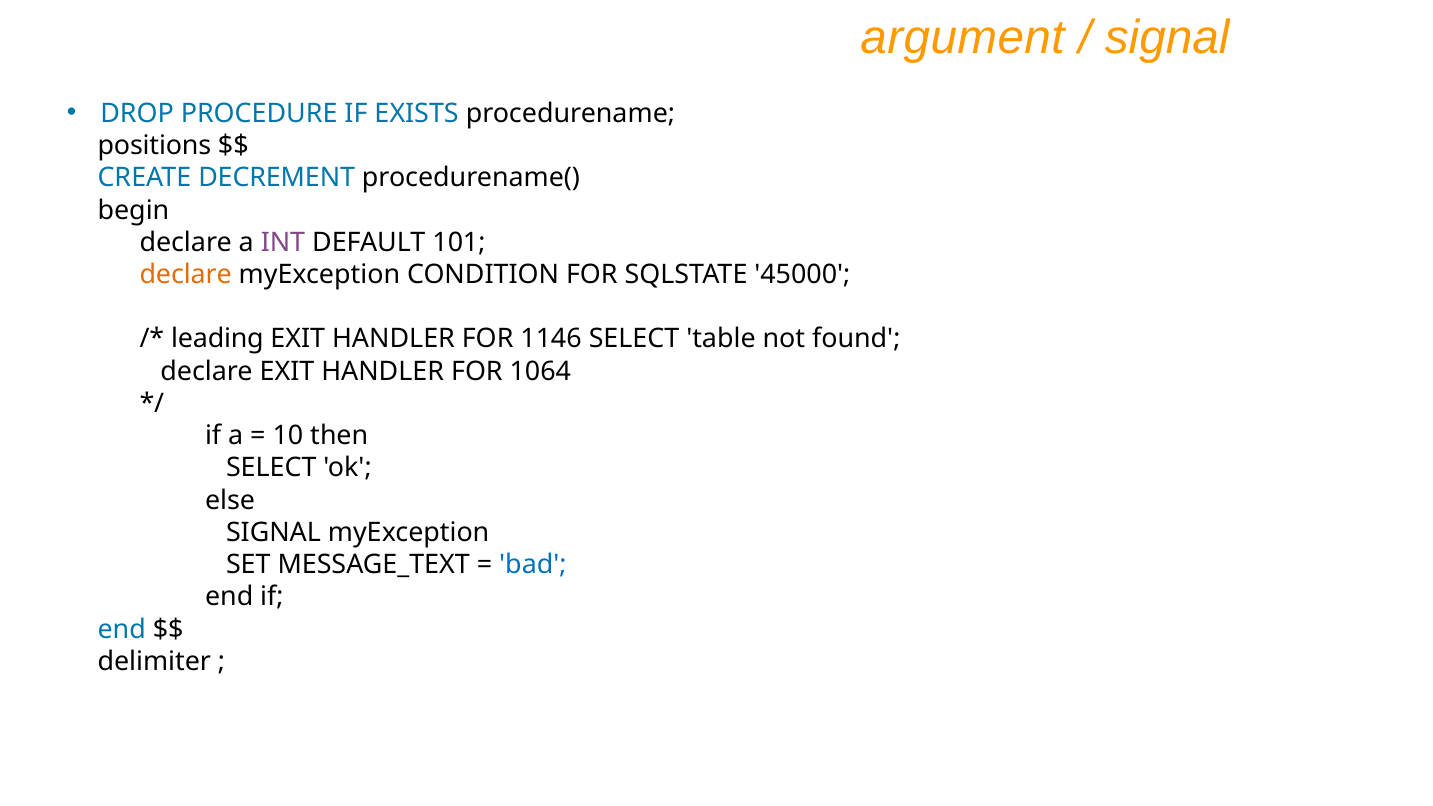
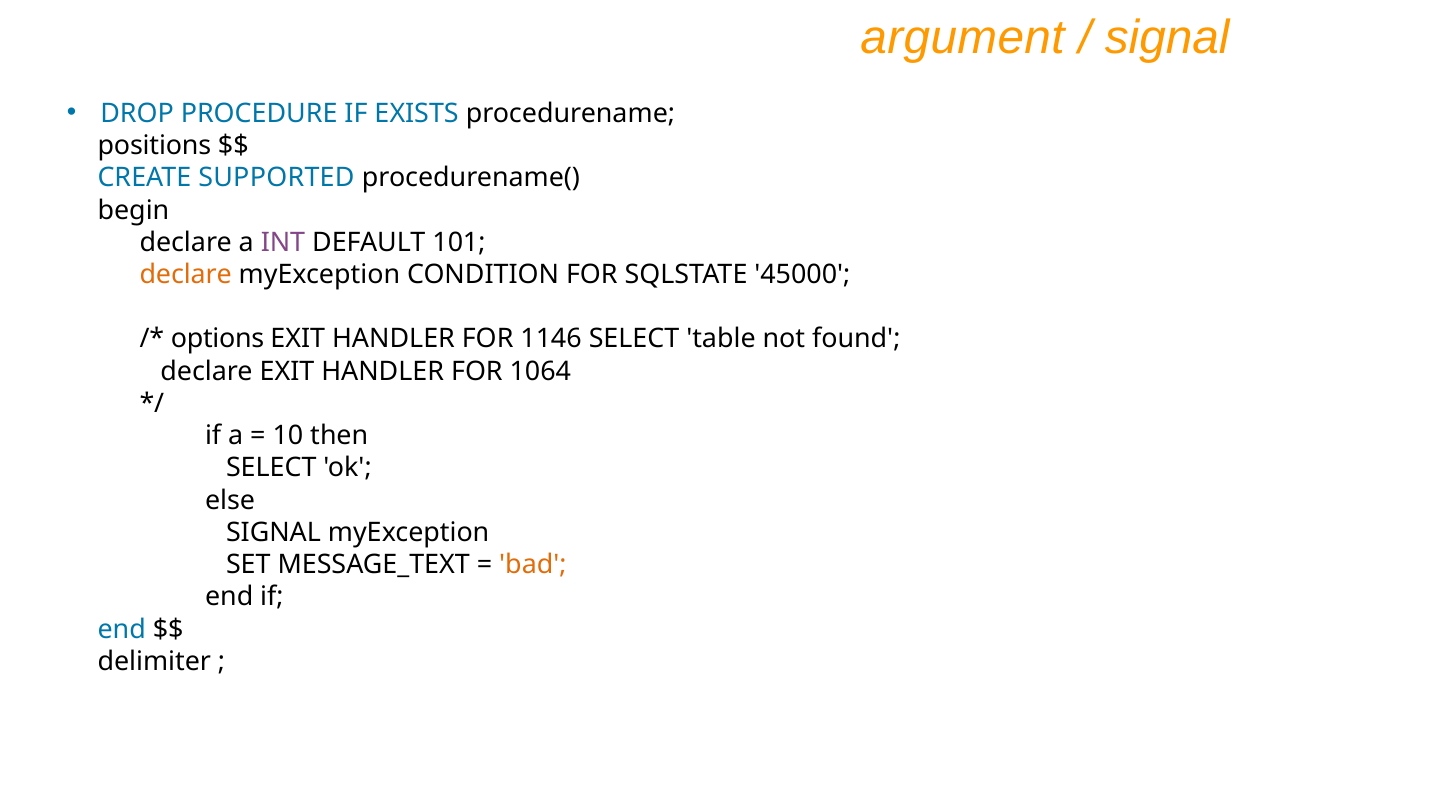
DECREMENT: DECREMENT -> SUPPORTED (276, 178)
leading: leading -> options (218, 339)
bad colour: blue -> orange (533, 565)
